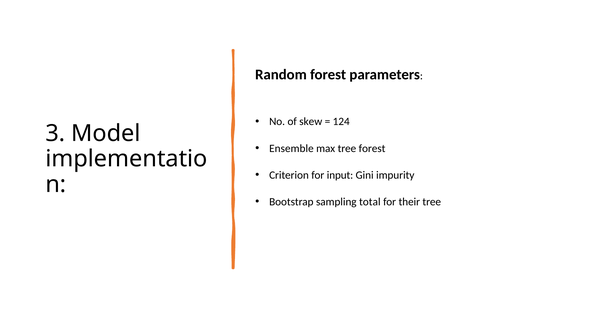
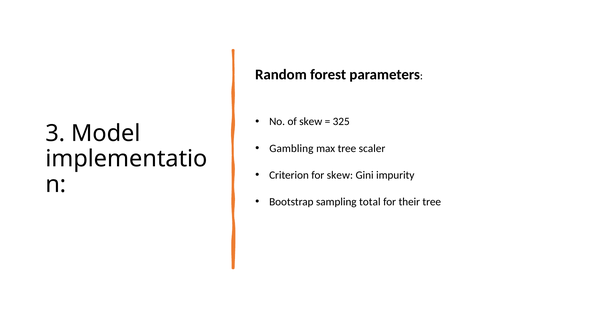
124: 124 -> 325 (341, 122)
Ensemble: Ensemble -> Gambling (291, 148)
tree forest: forest -> scaler (372, 148)
for input: input -> skew (340, 175)
